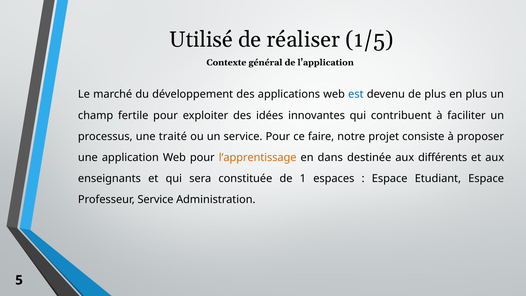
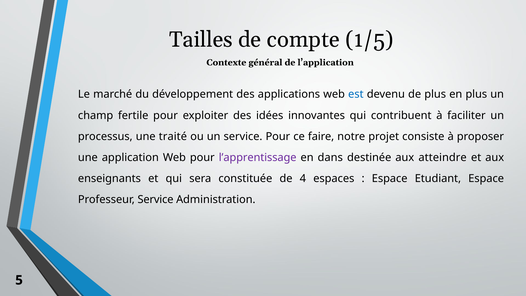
Utilisé: Utilisé -> Tailles (201, 40)
réaliser: réaliser -> compte (303, 40)
l’apprentissage colour: orange -> purple (258, 157)
différents: différents -> atteindre (443, 157)
1: 1 -> 4 (303, 179)
